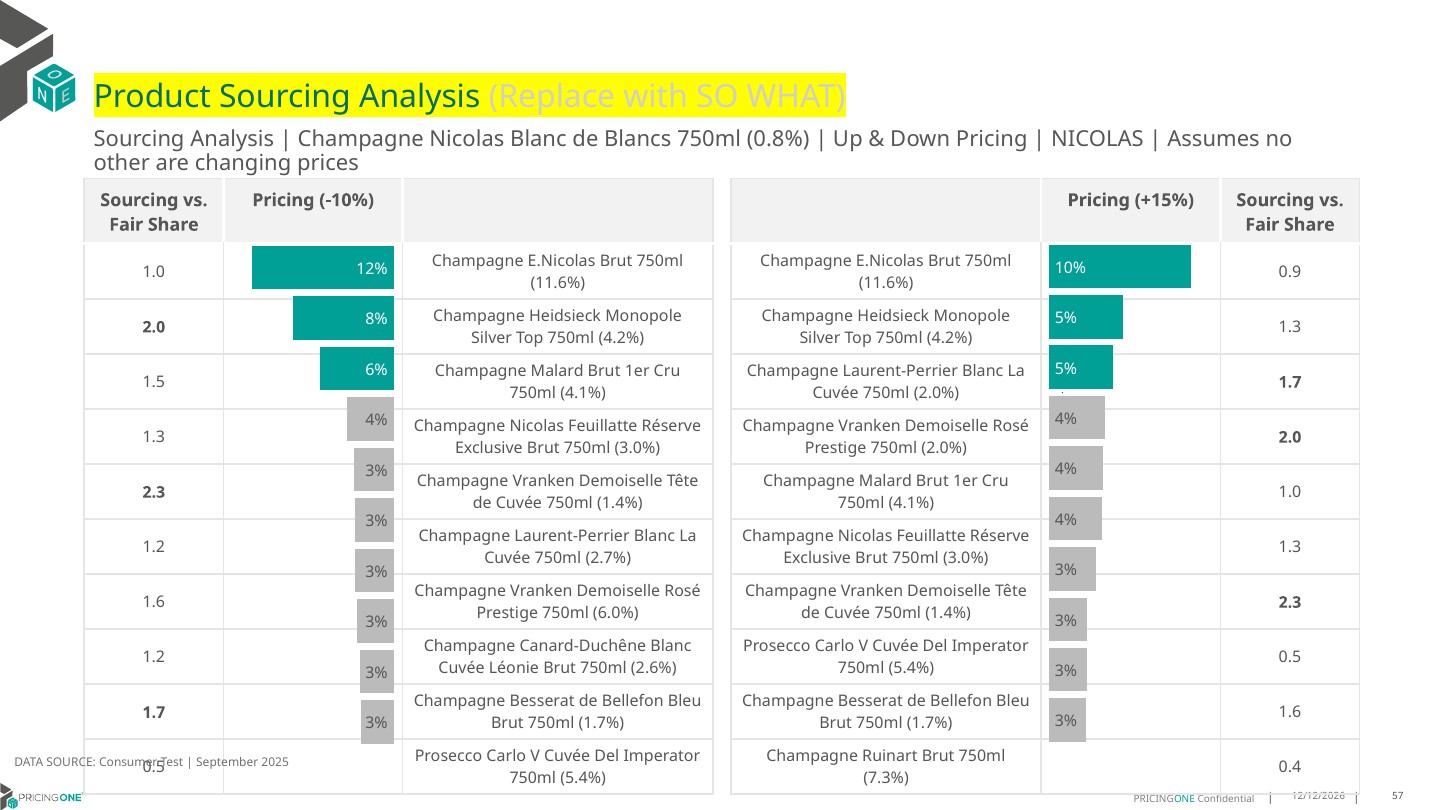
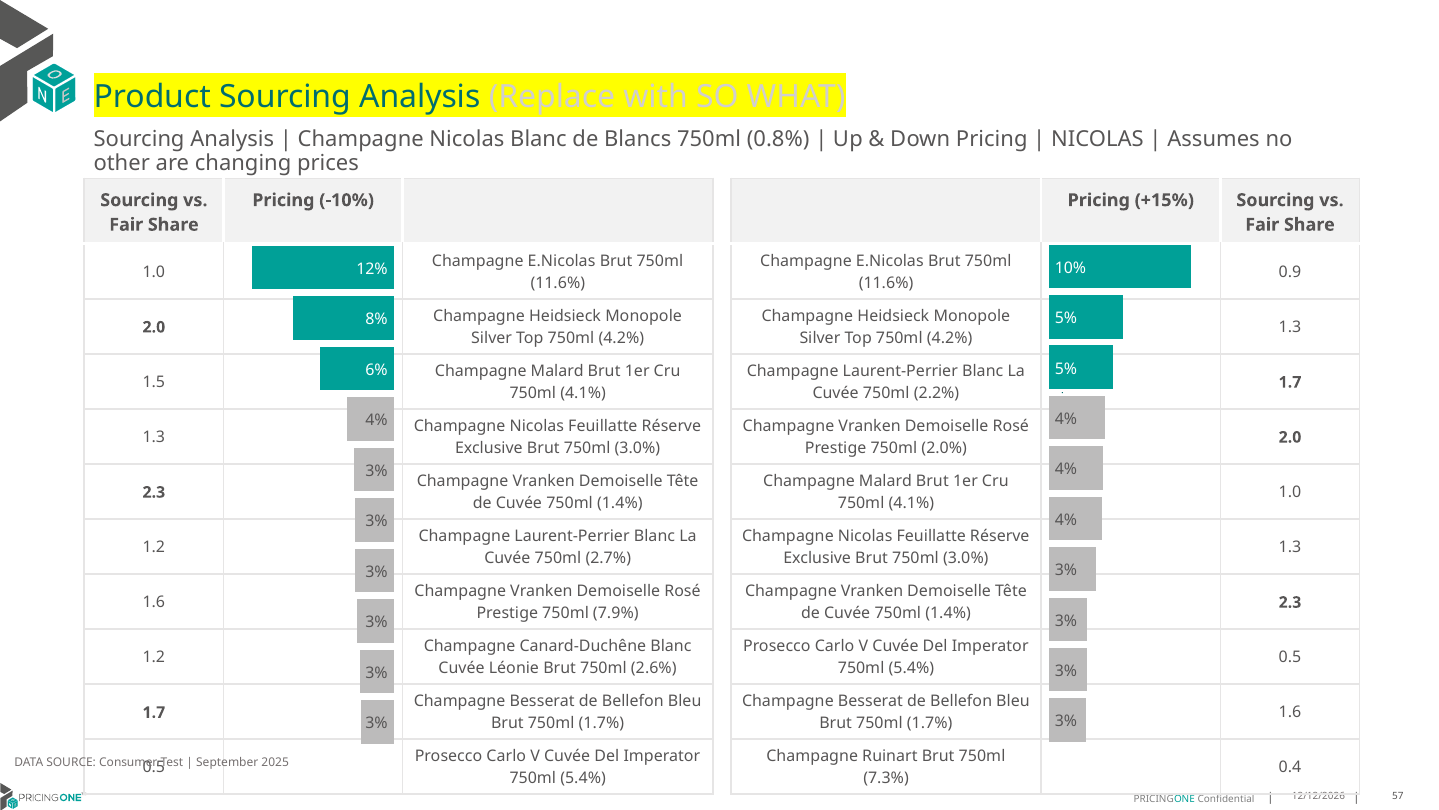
Cuvée 750ml 2.0%: 2.0% -> 2.2% (937, 393)
6.0%: 6.0% -> 7.9% (616, 613)
